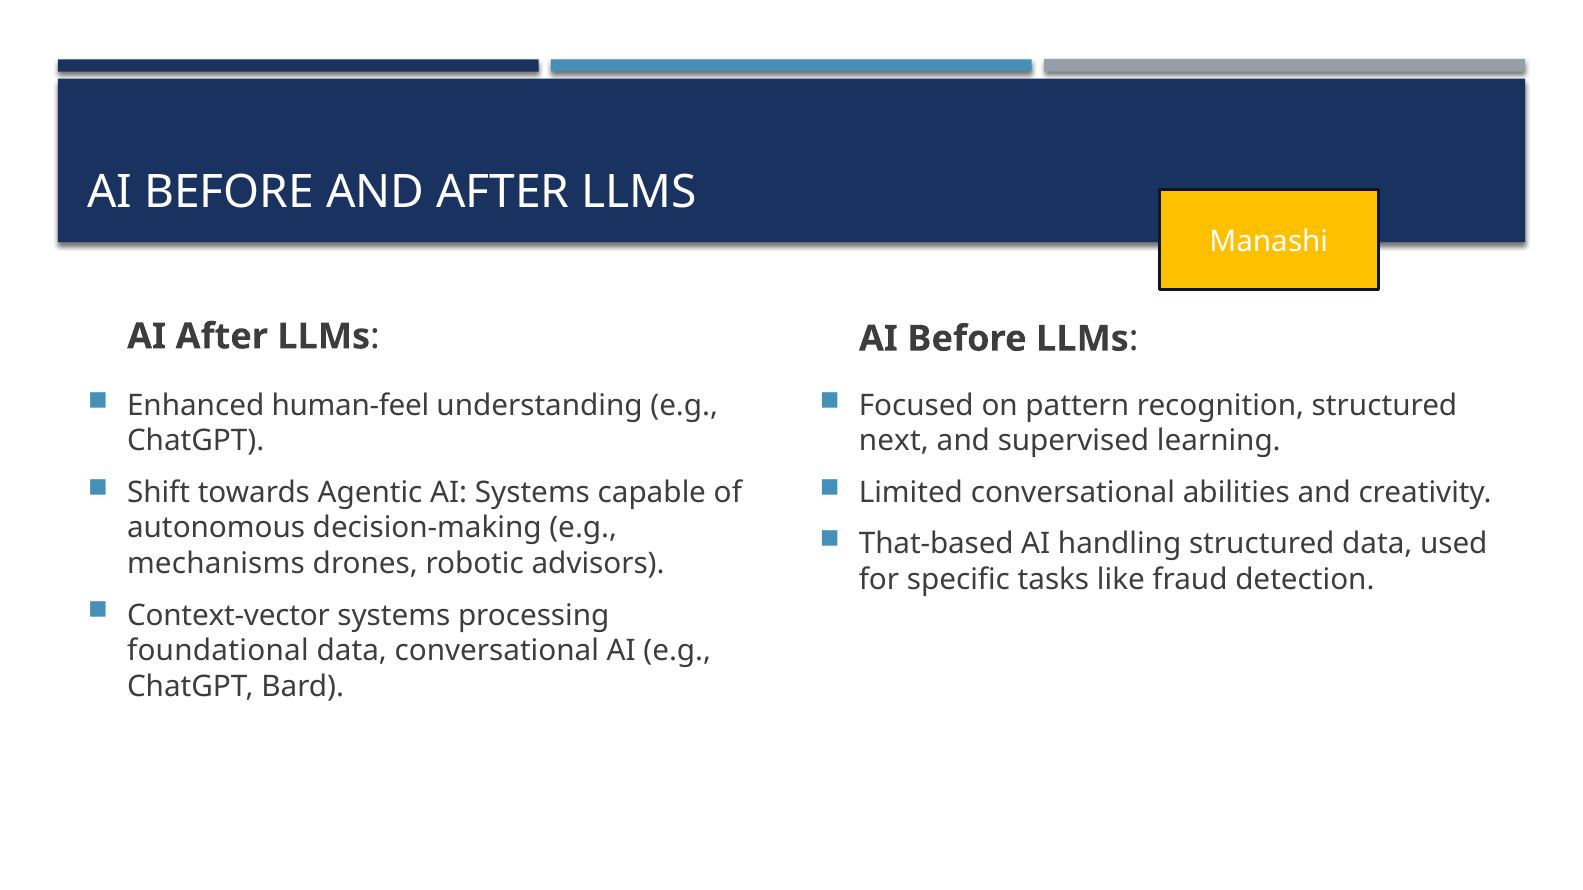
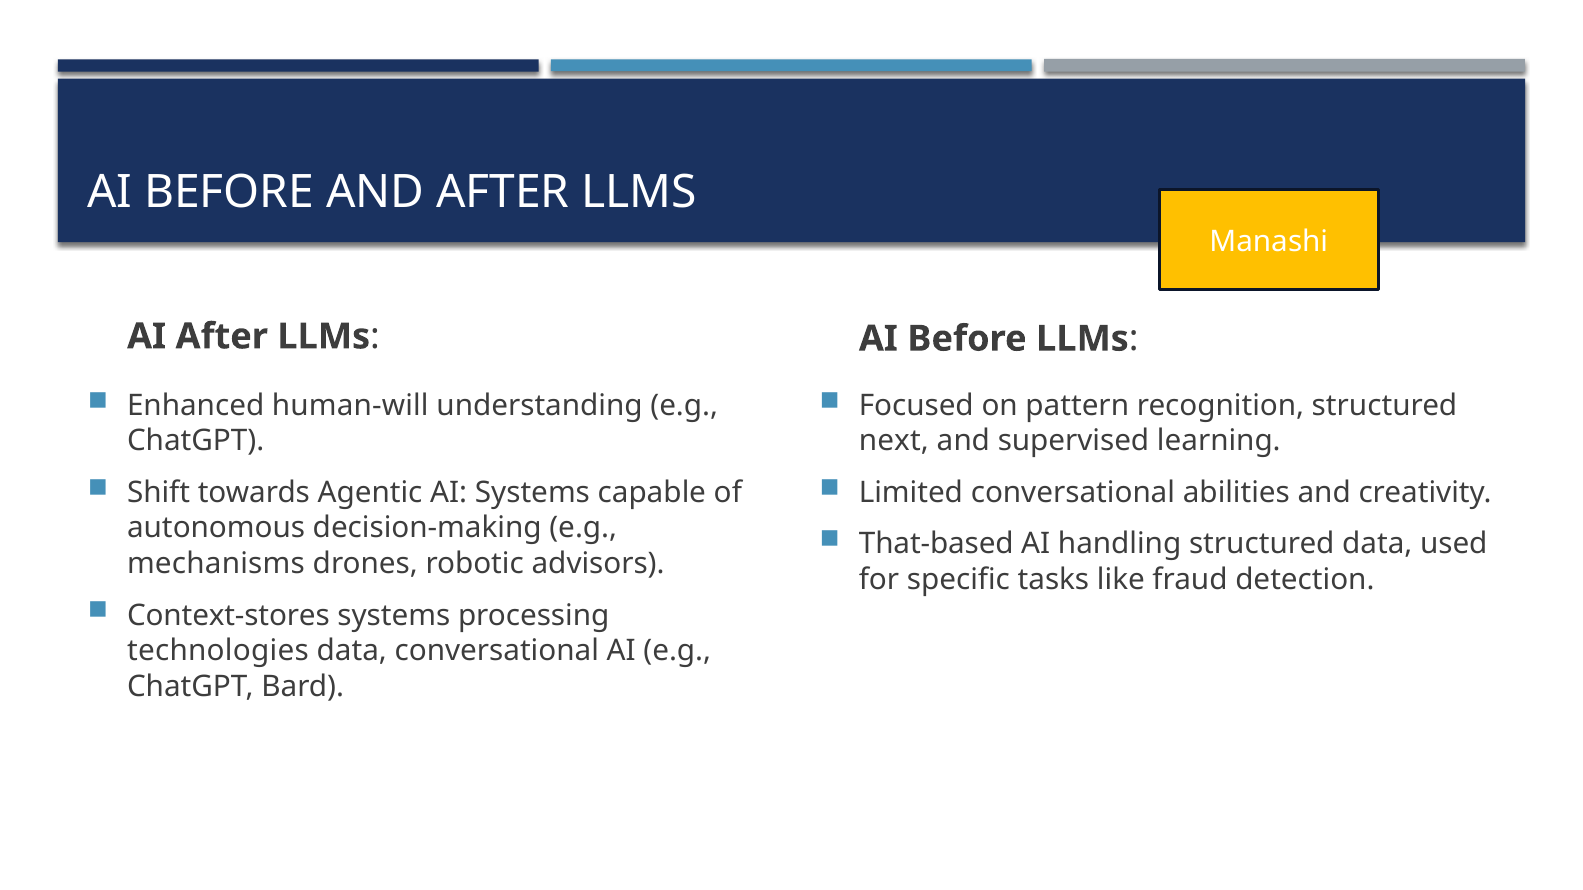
human-feel: human-feel -> human-will (350, 406)
Context-vector: Context-vector -> Context-stores (228, 616)
foundational: foundational -> technologies (218, 651)
